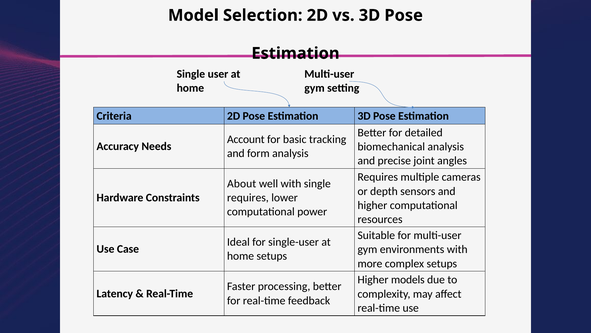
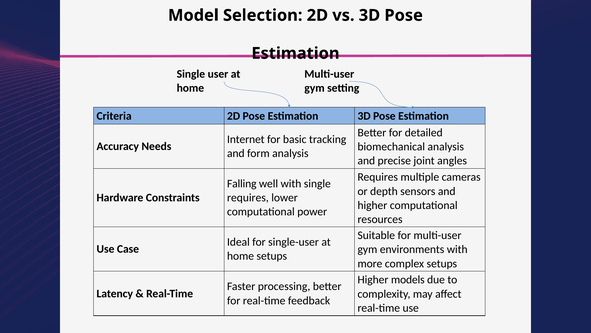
Account: Account -> Internet (246, 139)
About: About -> Falling (242, 183)
